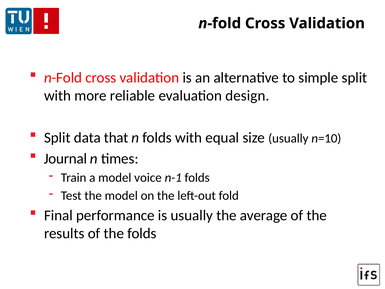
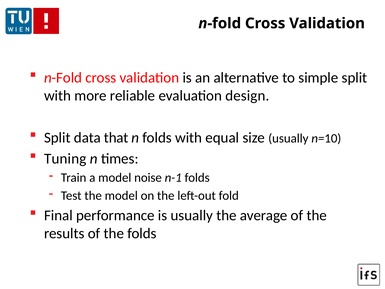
Journal: Journal -> Tuning (65, 158)
voice: voice -> noise (148, 178)
